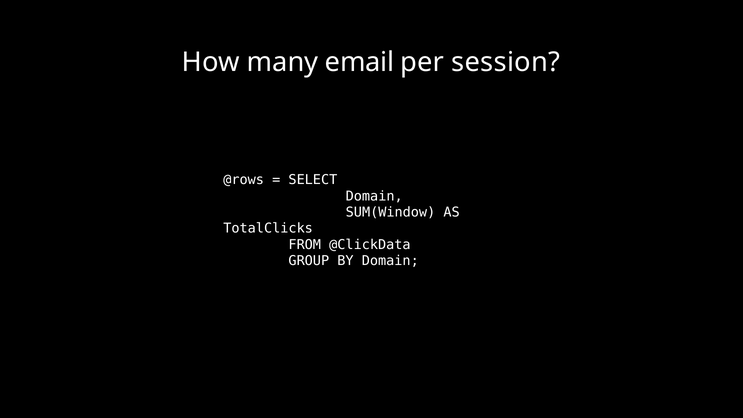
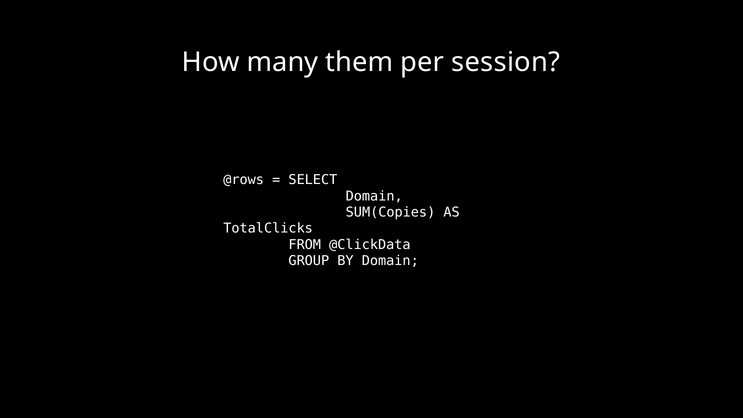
email: email -> them (359, 62)
SUM(Window: SUM(Window -> SUM(Copies (391, 212)
